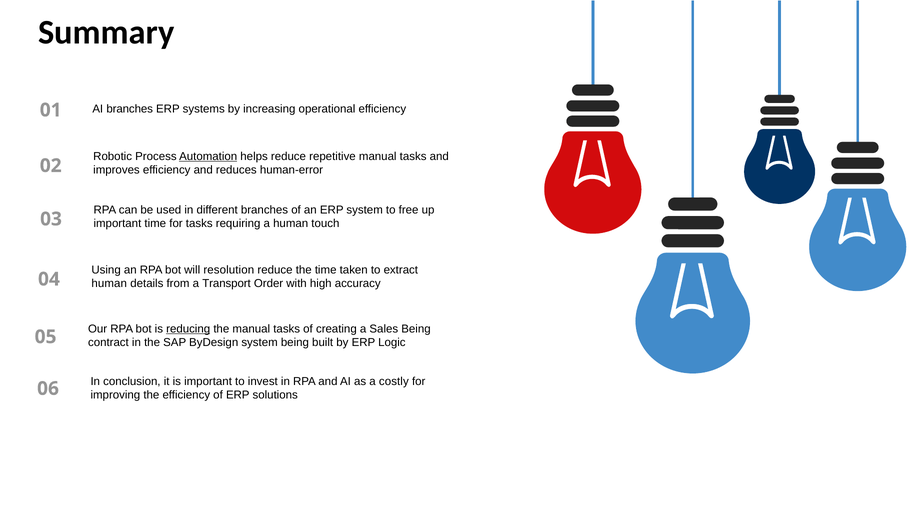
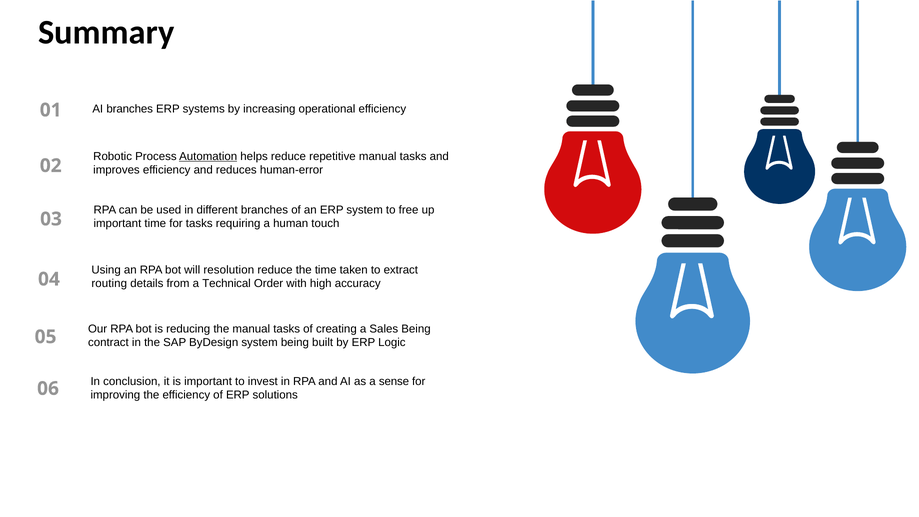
human: human -> routing (109, 284)
Transport: Transport -> Technical (227, 284)
reducing underline: present -> none (188, 329)
costly: costly -> sense (394, 381)
